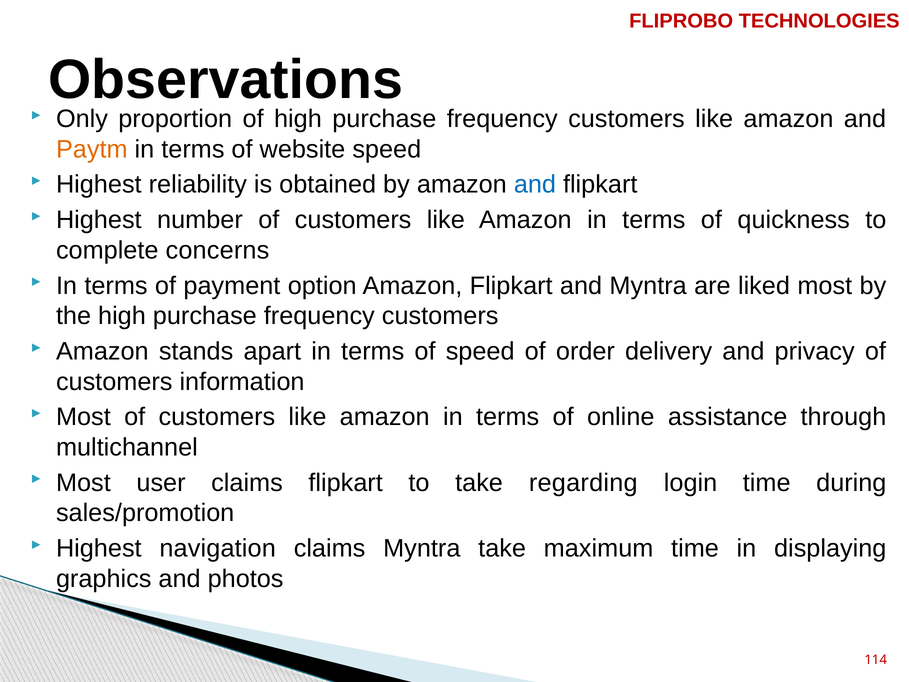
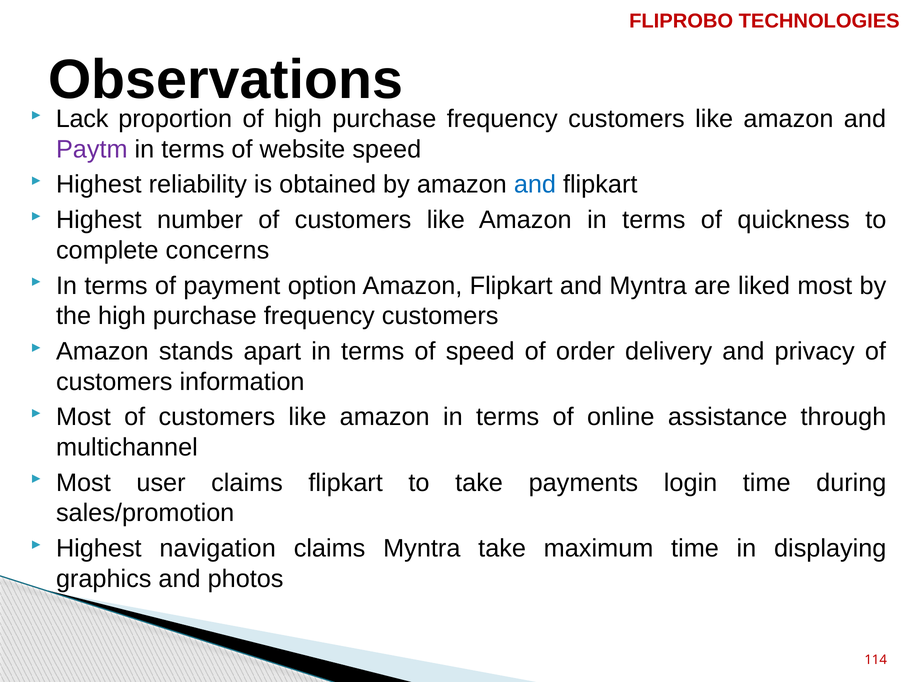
Only: Only -> Lack (82, 119)
Paytm colour: orange -> purple (92, 149)
regarding: regarding -> payments (583, 483)
